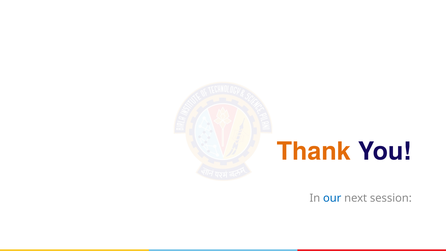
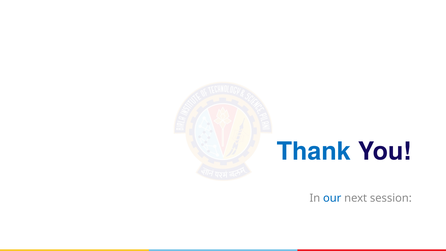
Thank colour: orange -> blue (314, 152)
